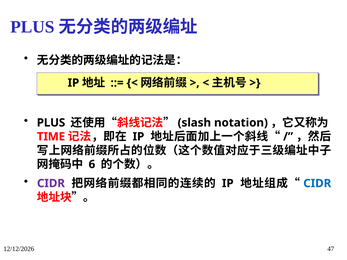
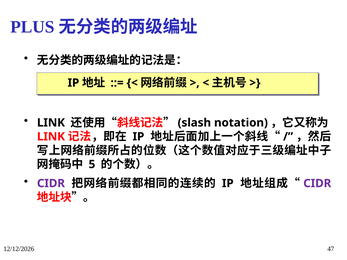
PLUS: PLUS -> LINK (51, 123)
TIME: TIME -> LINK (51, 137)
6: 6 -> 5 (92, 164)
CIDR colour: blue -> purple (317, 184)
